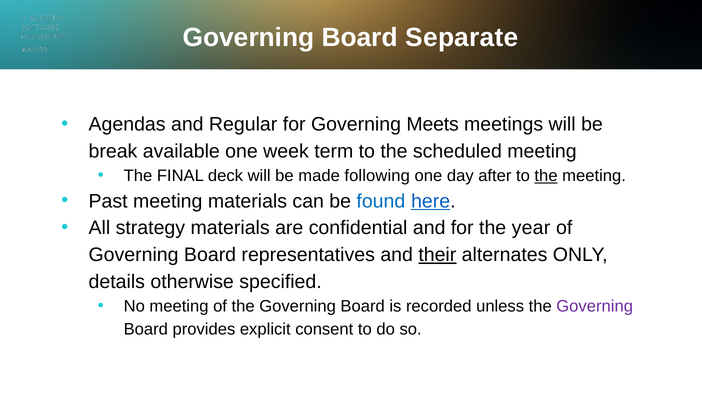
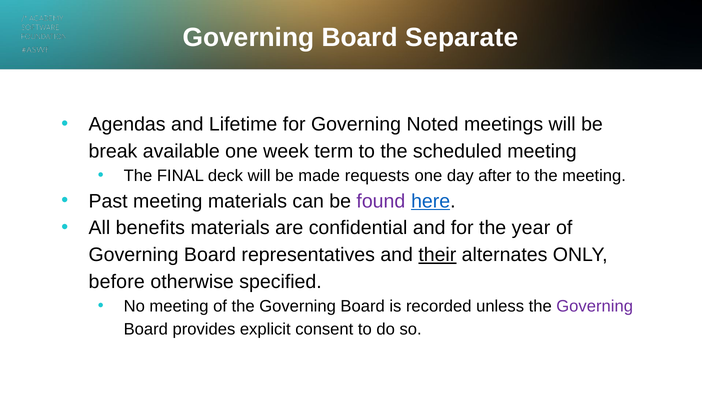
Regular: Regular -> Lifetime (243, 124)
Meets: Meets -> Noted (433, 124)
following: following -> requests (377, 176)
the underline: present -> none (546, 176)
found colour: blue -> purple (381, 201)
strategy: strategy -> benefits (150, 228)
details: details -> before (117, 282)
